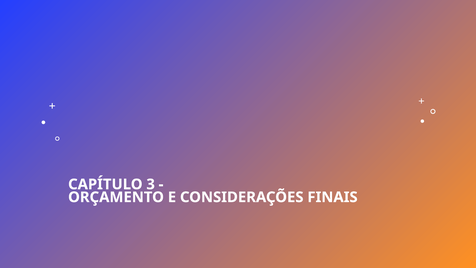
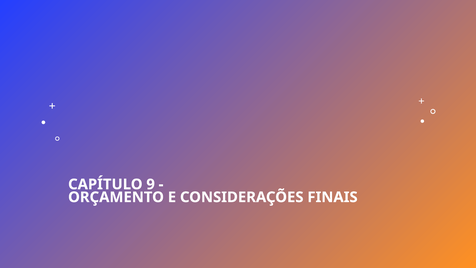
3: 3 -> 9 (151, 184)
